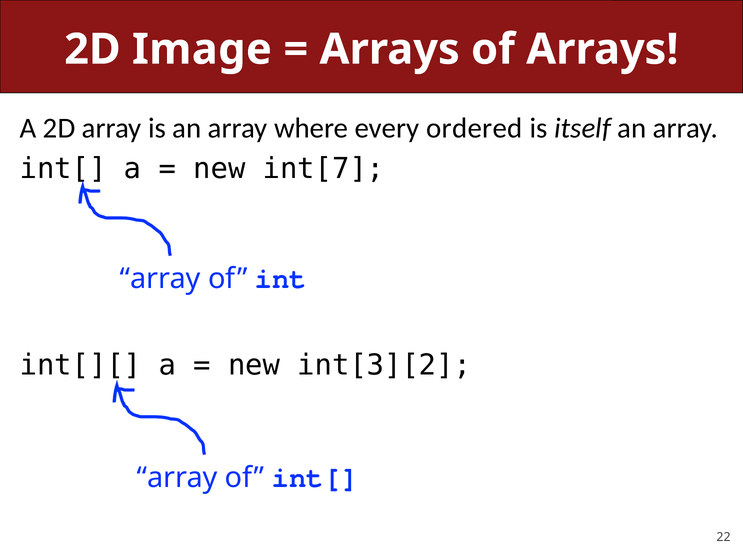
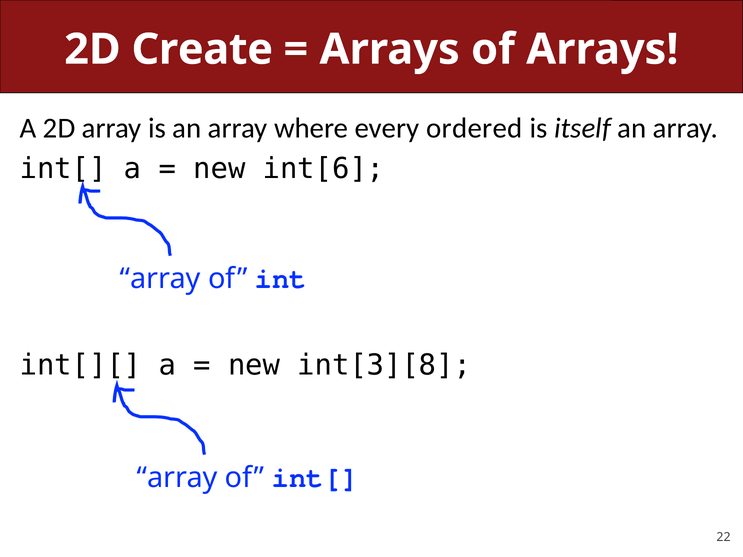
Image: Image -> Create (202, 49)
int[7: int[7 -> int[6 (324, 169)
int[3][2: int[3][2 -> int[3][8 (384, 365)
